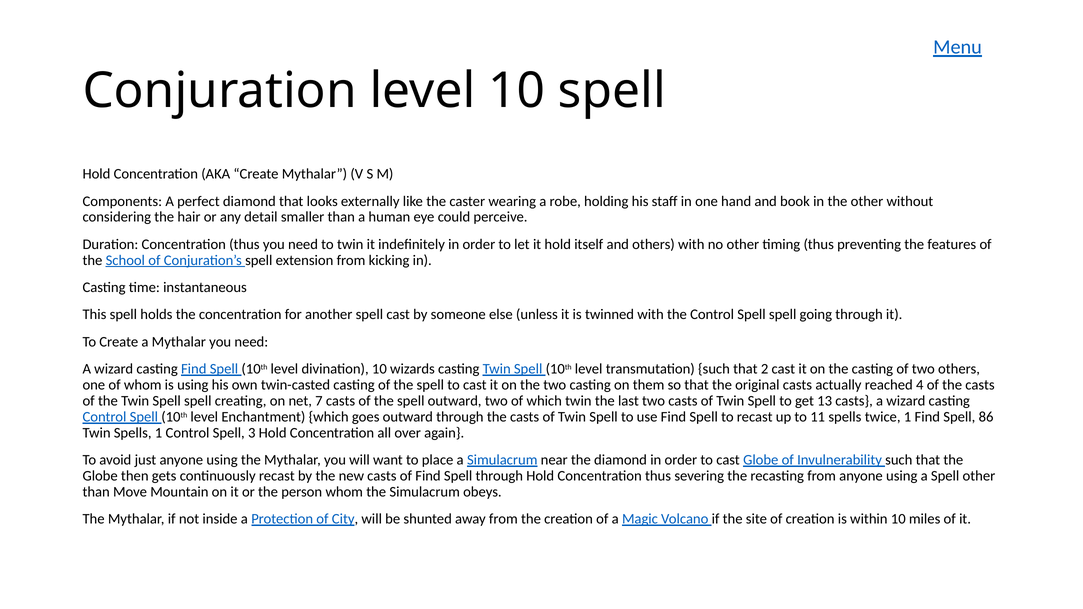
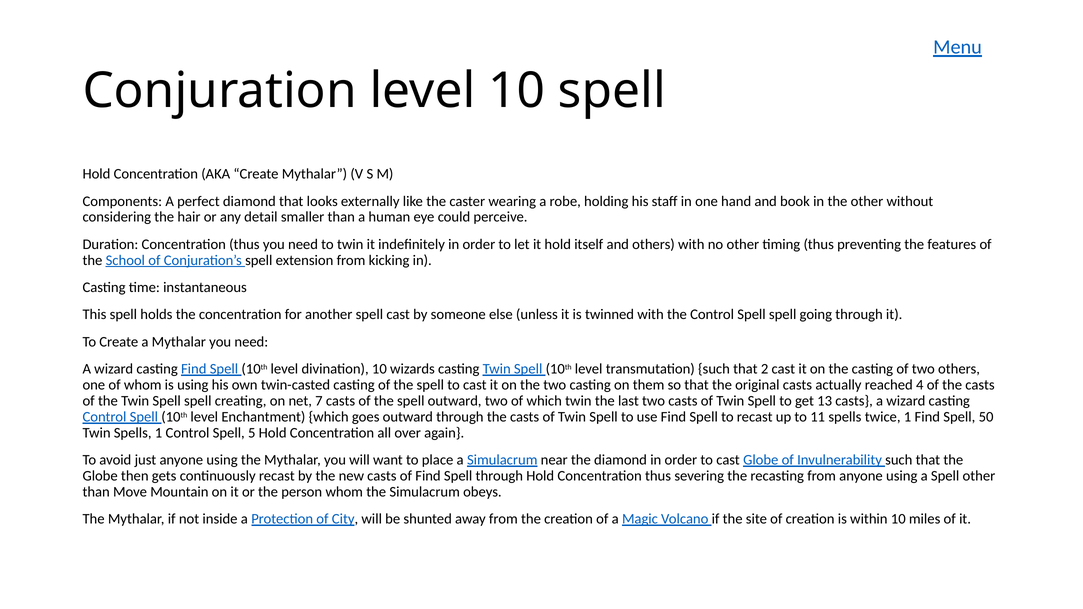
86: 86 -> 50 (986, 417)
3: 3 -> 5 (252, 433)
